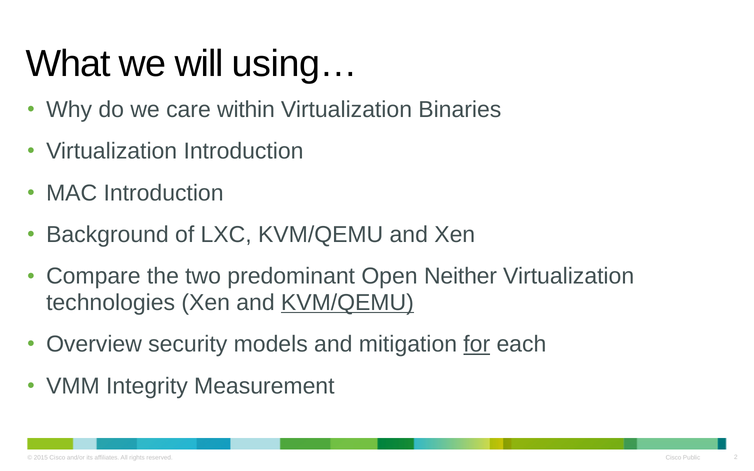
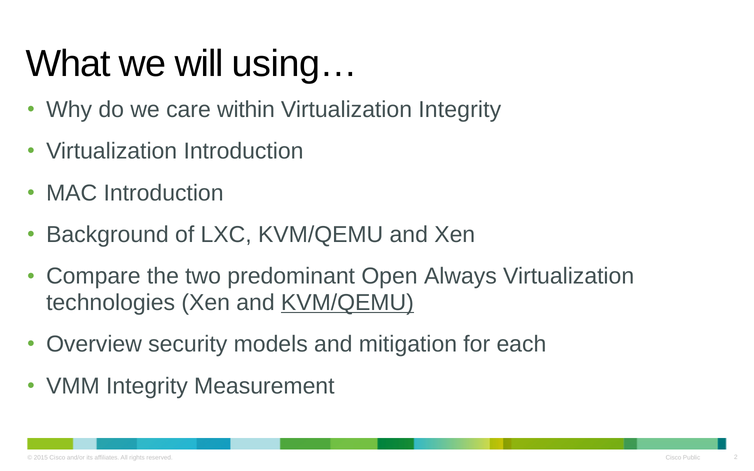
Virtualization Binaries: Binaries -> Integrity (460, 110)
Neither: Neither -> Always (460, 277)
for underline: present -> none (477, 344)
